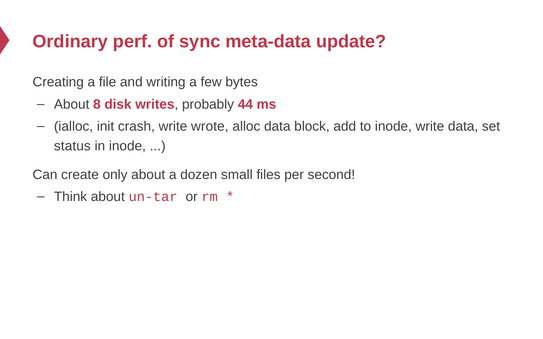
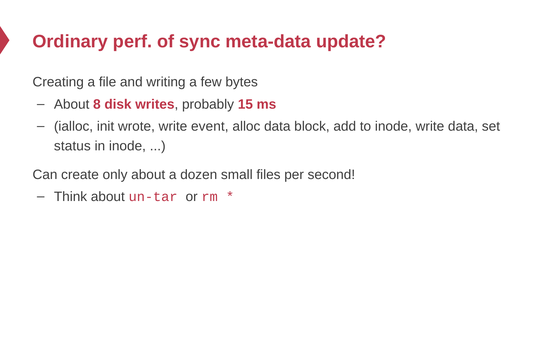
44: 44 -> 15 (245, 104)
crash: crash -> wrote (136, 127)
wrote: wrote -> event (210, 127)
